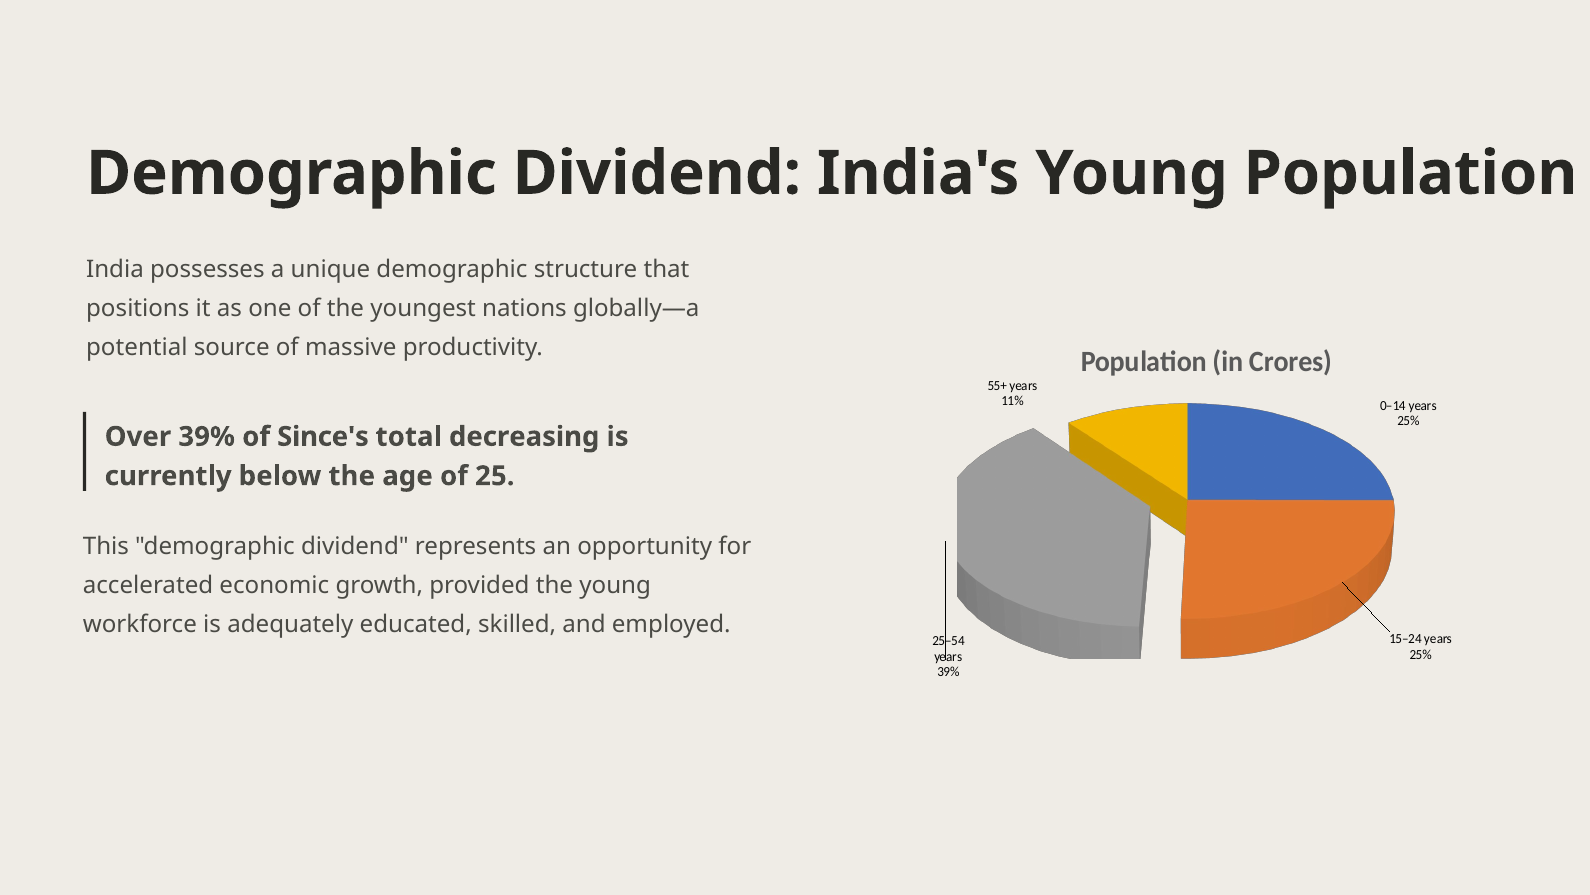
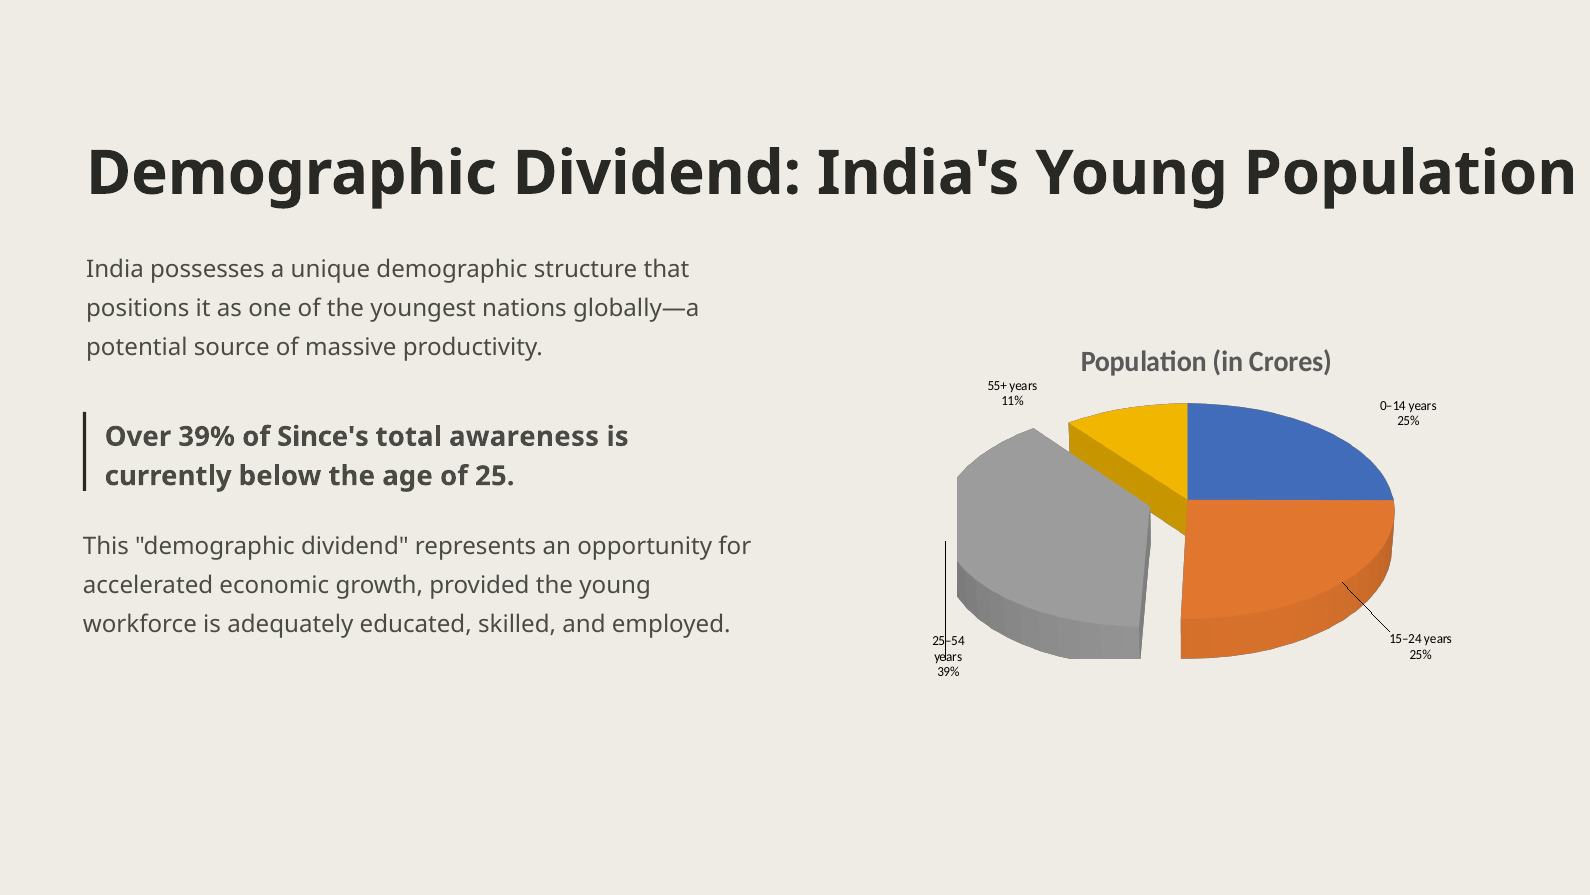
decreasing: decreasing -> awareness (524, 436)
